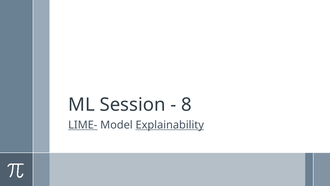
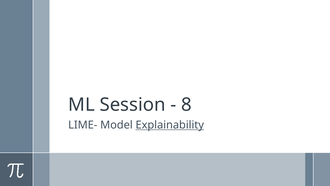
LIME- underline: present -> none (83, 125)
